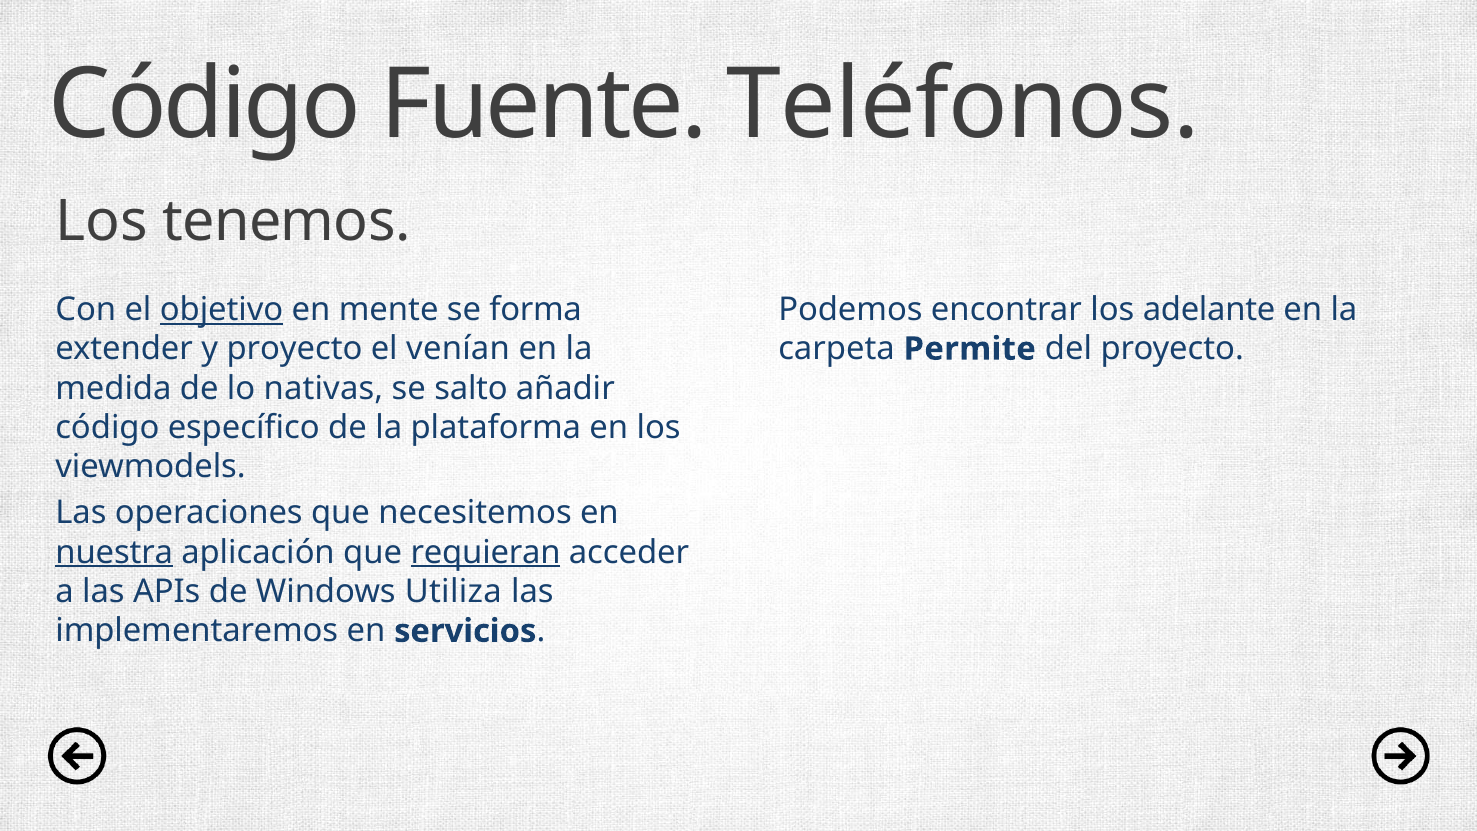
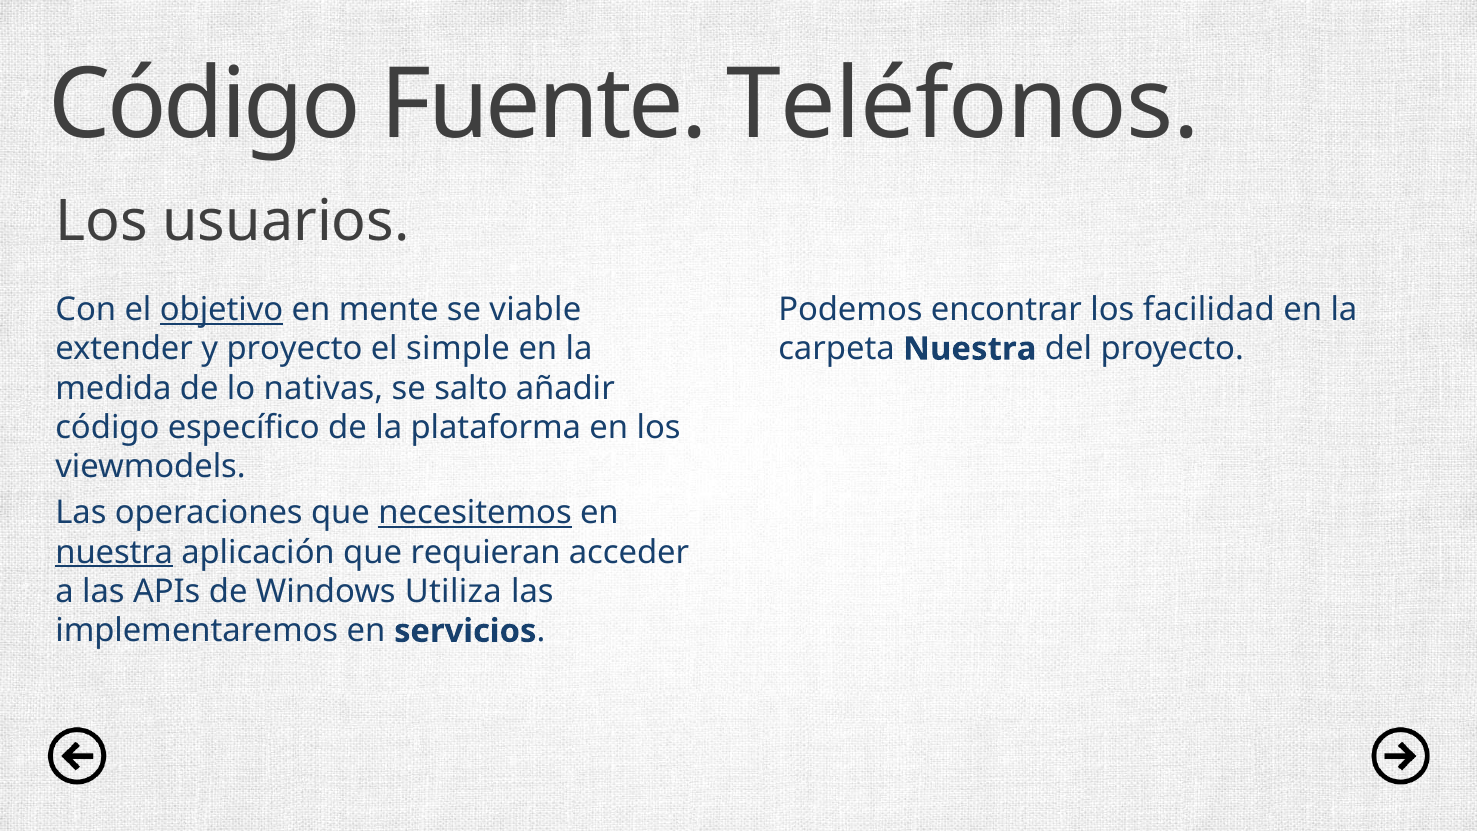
tenemos: tenemos -> usuarios (286, 221)
forma: forma -> viable (535, 309)
adelante: adelante -> facilidad (1209, 309)
venían: venían -> simple (458, 349)
carpeta Permite: Permite -> Nuestra (970, 349)
necesitemos underline: none -> present (475, 513)
requieran underline: present -> none (486, 552)
